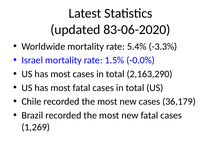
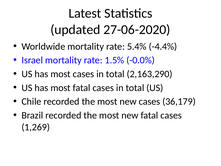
83-06-2020: 83-06-2020 -> 27-06-2020 (137, 29)
-3.3%: -3.3% -> -4.4% (163, 46)
